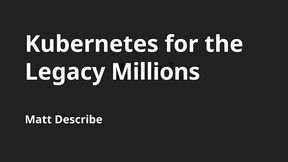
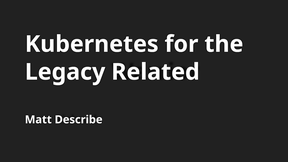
Millions: Millions -> Related (155, 72)
